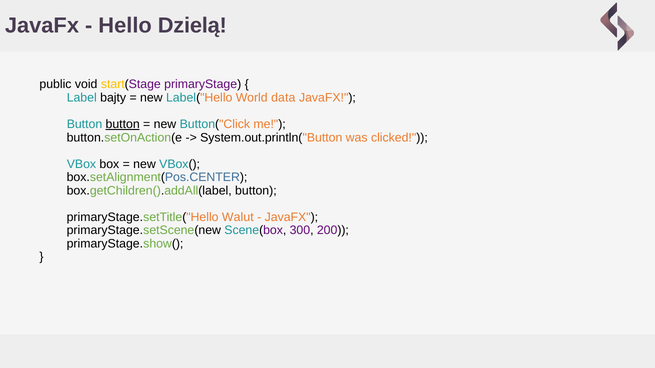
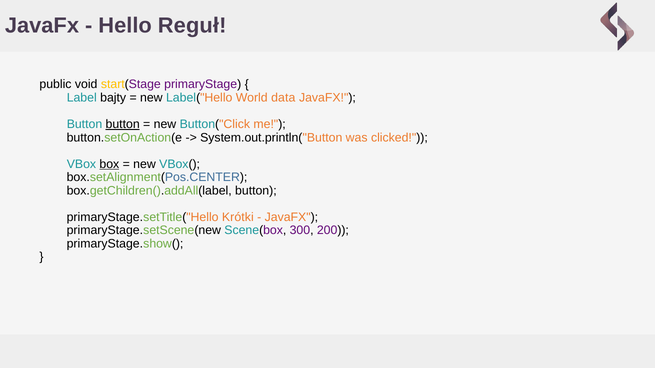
Dzielą: Dzielą -> Reguł (192, 26)
box underline: none -> present (109, 164)
Walut: Walut -> Krótki (238, 217)
